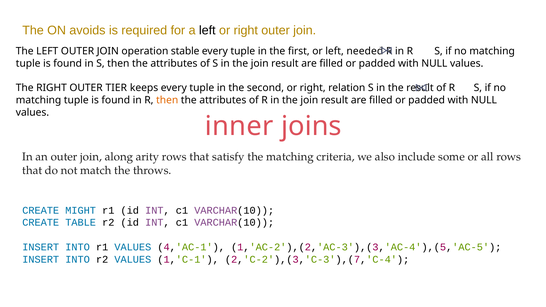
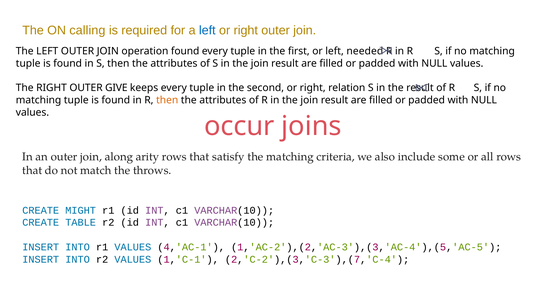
avoids: avoids -> calling (87, 31)
left colour: black -> blue (207, 31)
operation stable: stable -> found (185, 51)
TIER: TIER -> GIVE (116, 88)
inner: inner -> occur (239, 126)
